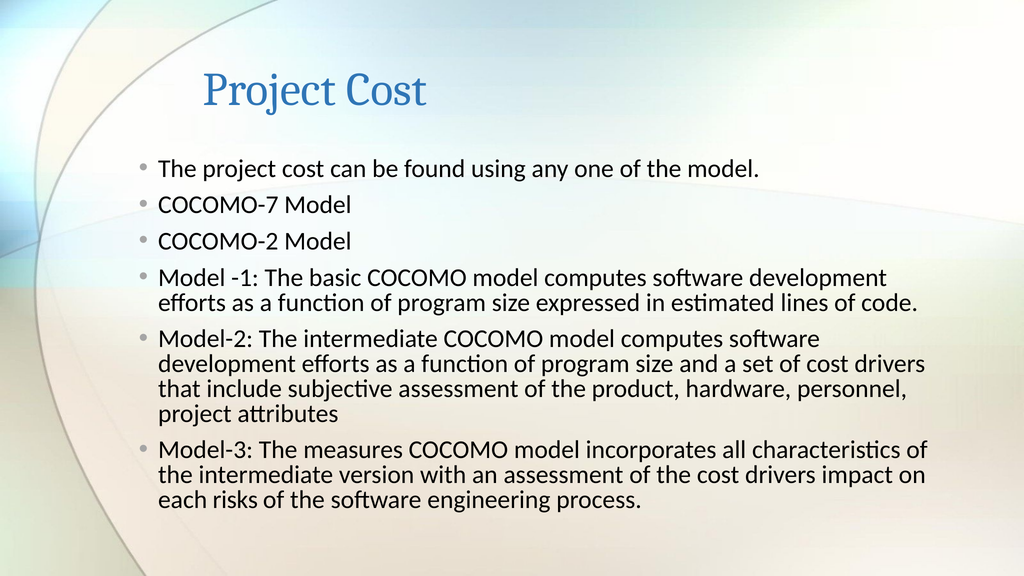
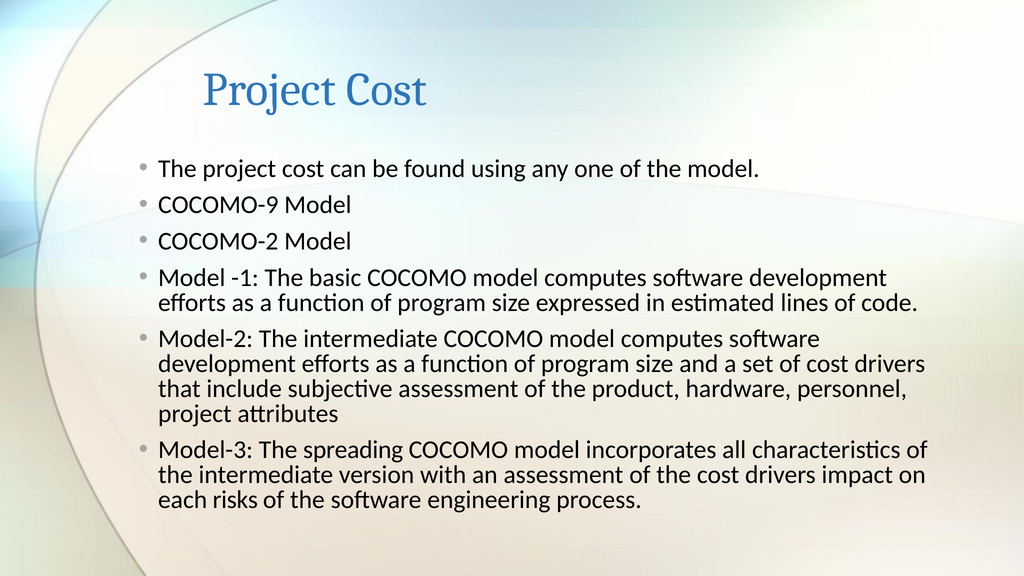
COCOMO-7: COCOMO-7 -> COCOMO-9 (218, 205)
measures: measures -> spreading (353, 450)
